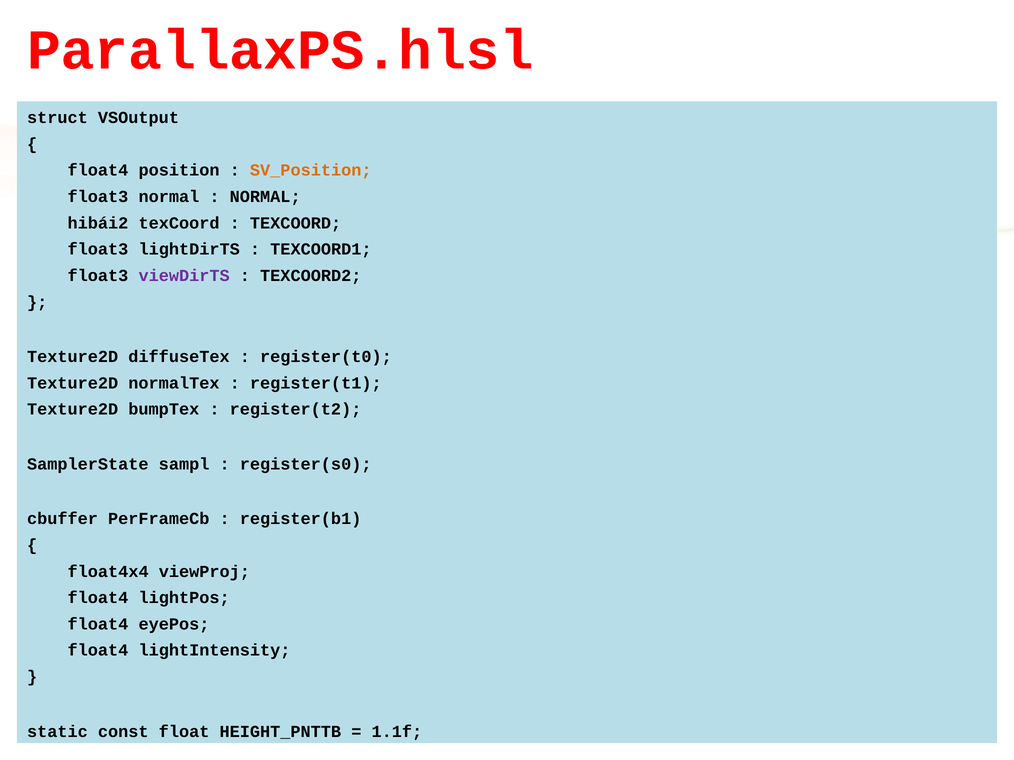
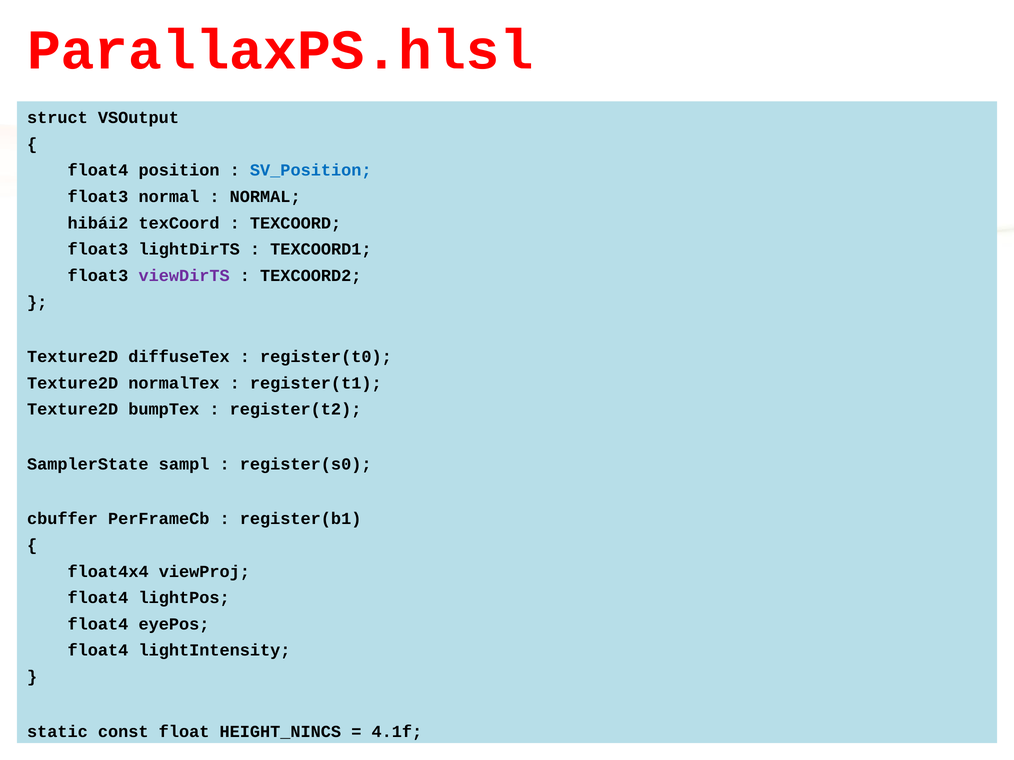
SV_Position colour: orange -> blue (311, 170)
HEIGHT_PNTTB: HEIGHT_PNTTB -> HEIGHT_NINCS (280, 732)
1.1f: 1.1f -> 4.1f (397, 732)
